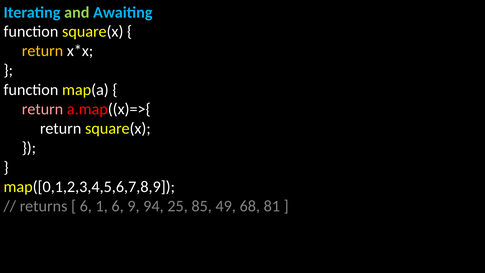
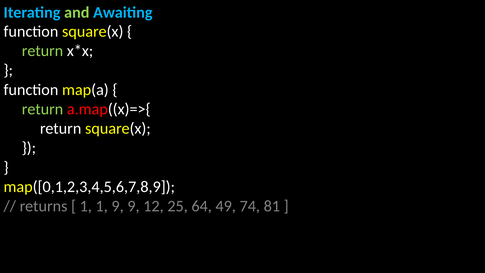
return colour: yellow -> light green (42, 51)
return colour: pink -> light green (42, 109)
6: 6 -> 1 (86, 206)
1 6: 6 -> 9 (118, 206)
94: 94 -> 12 (153, 206)
85: 85 -> 64 (202, 206)
68: 68 -> 74 (250, 206)
